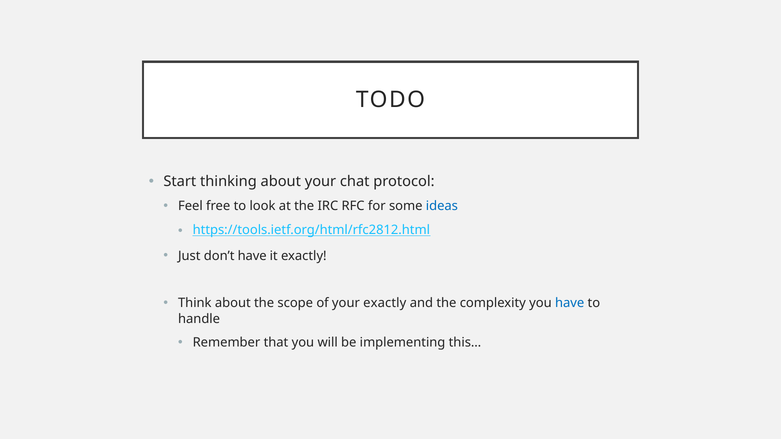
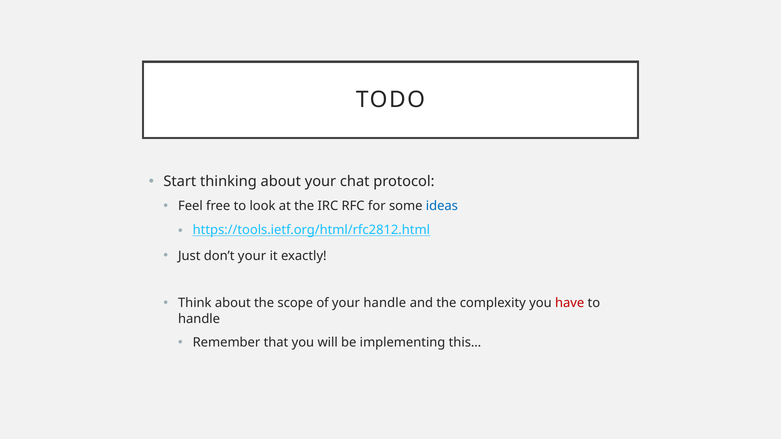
don’t have: have -> your (252, 256)
your exactly: exactly -> handle (385, 303)
have colour: blue -> red (570, 303)
